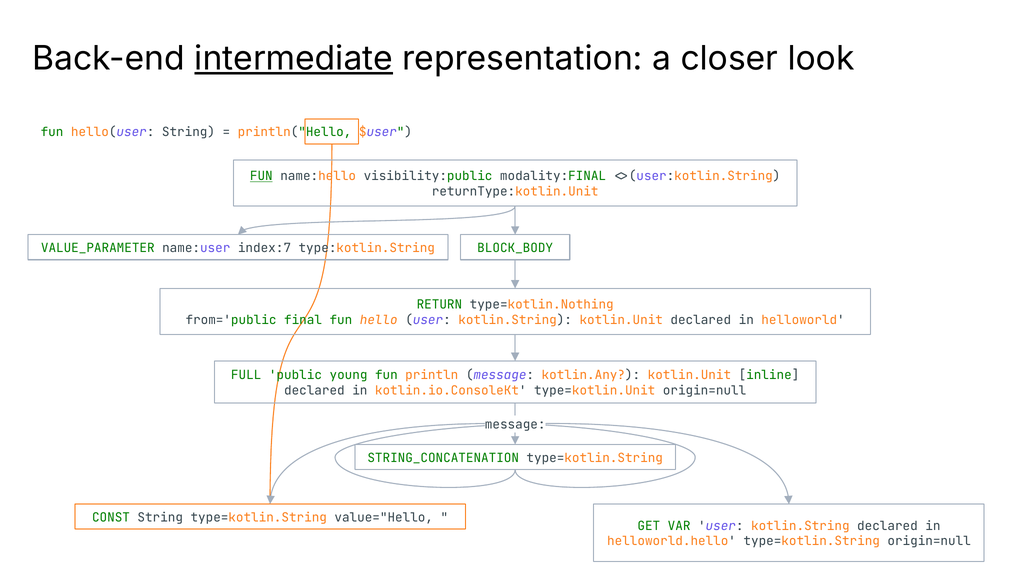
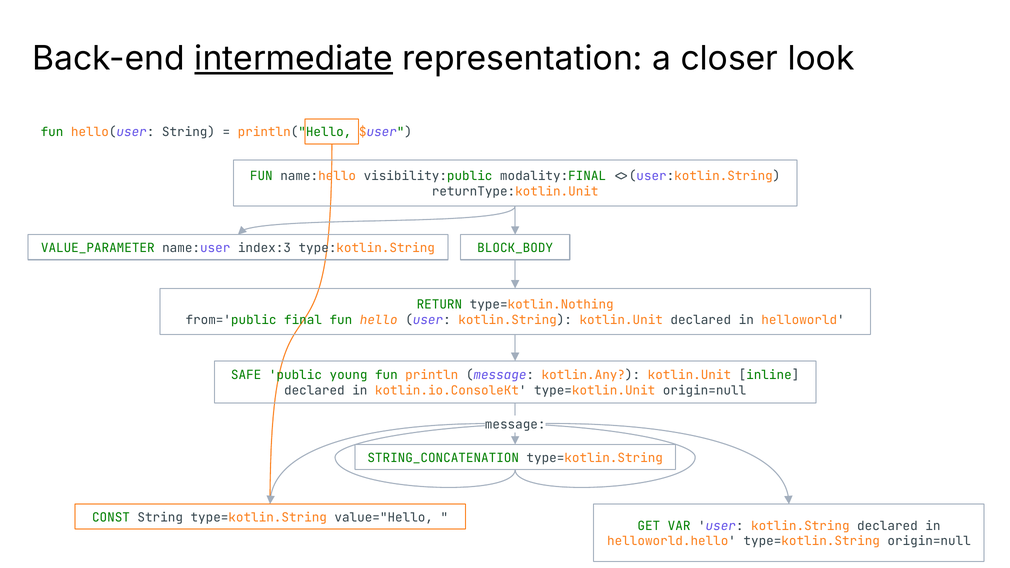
FUN underline: present -> none (261, 176)
index:7: index:7 -> index:3 (264, 248)
FULL: FULL -> SAFE (246, 375)
